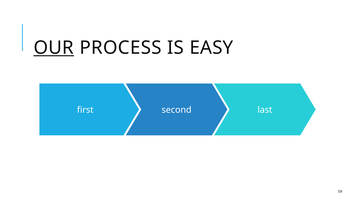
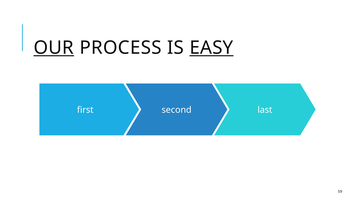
EASY underline: none -> present (211, 48)
